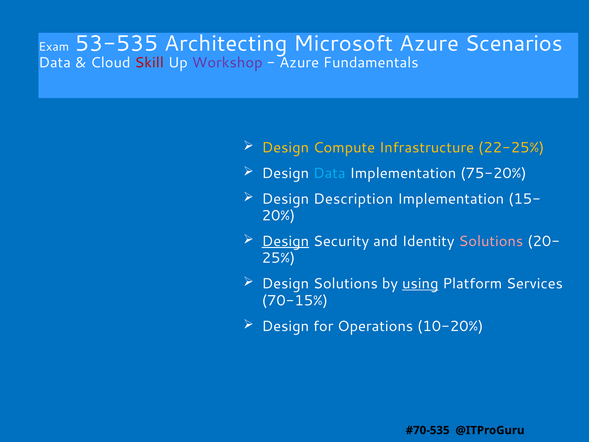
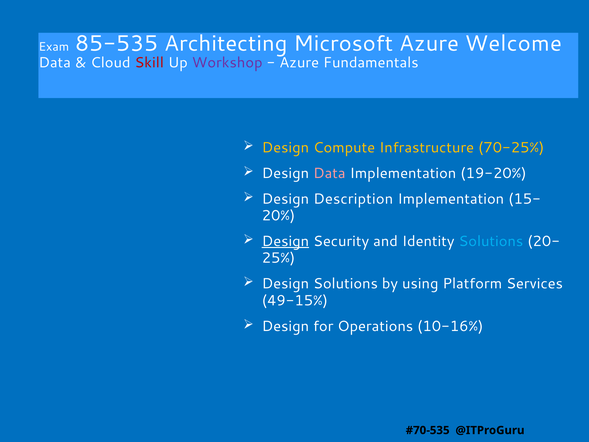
53-535: 53-535 -> 85-535 (117, 44)
Scenarios: Scenarios -> Welcome (513, 44)
22-25%: 22-25% -> 70-25% (511, 147)
Data colour: light blue -> pink (329, 173)
75-20%: 75-20% -> 19-20% (493, 173)
Solutions colour: pink -> light blue (491, 241)
using underline: present -> none (420, 284)
70-15%: 70-15% -> 49-15% (295, 300)
10-20%: 10-20% -> 10-16% (450, 326)
